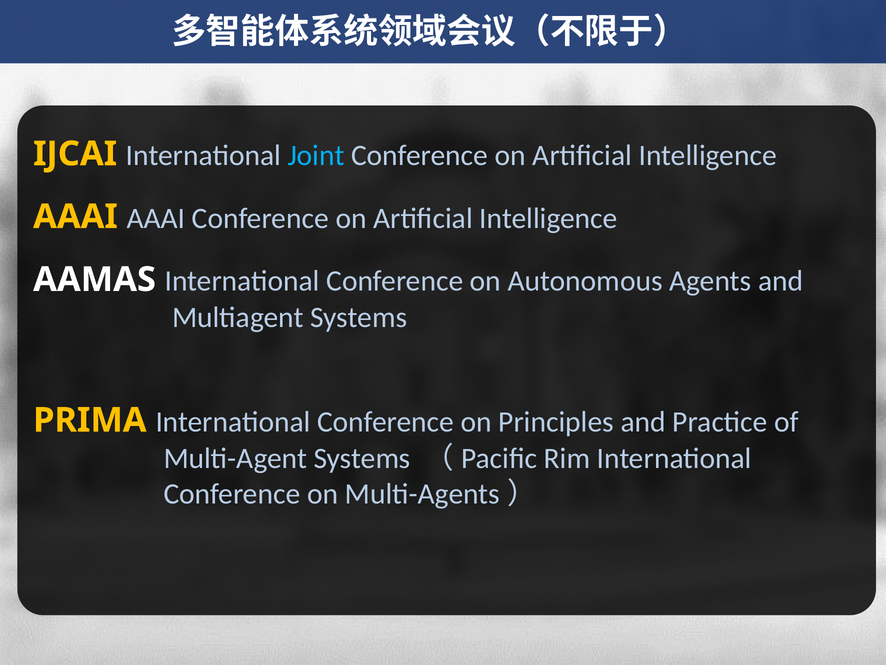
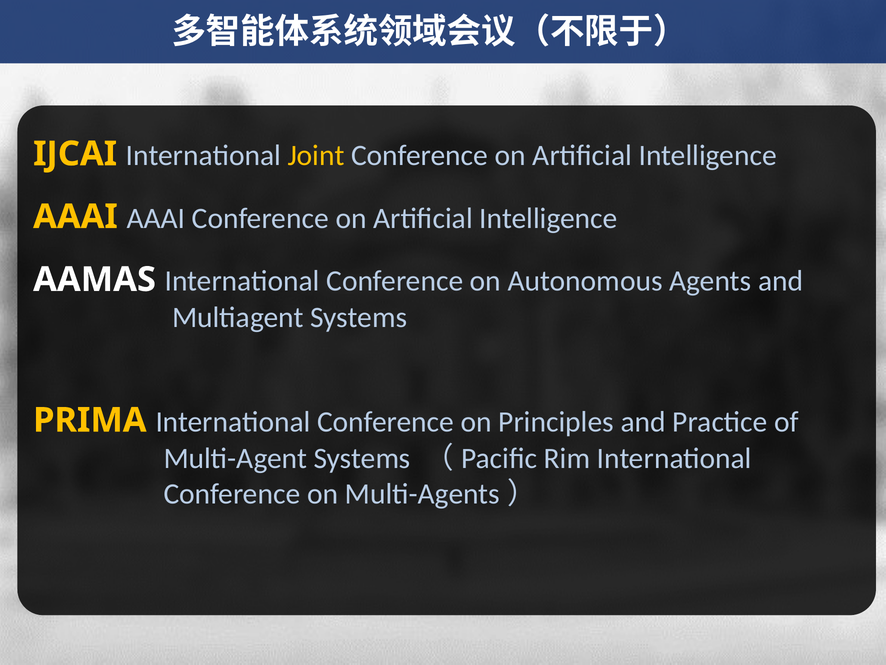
Joint colour: light blue -> yellow (316, 155)
